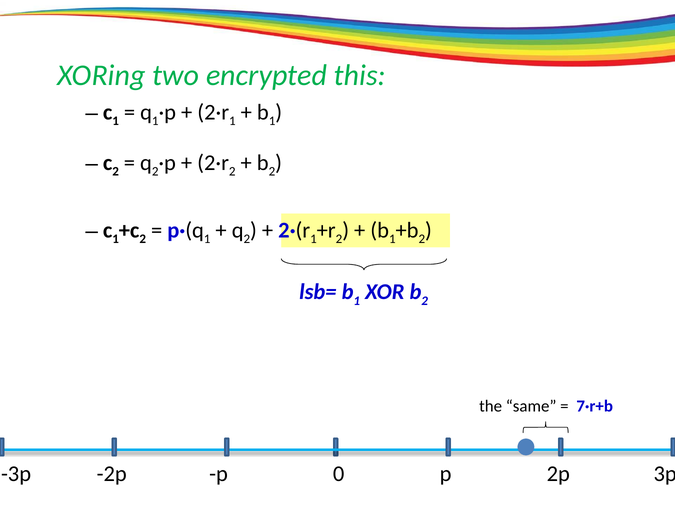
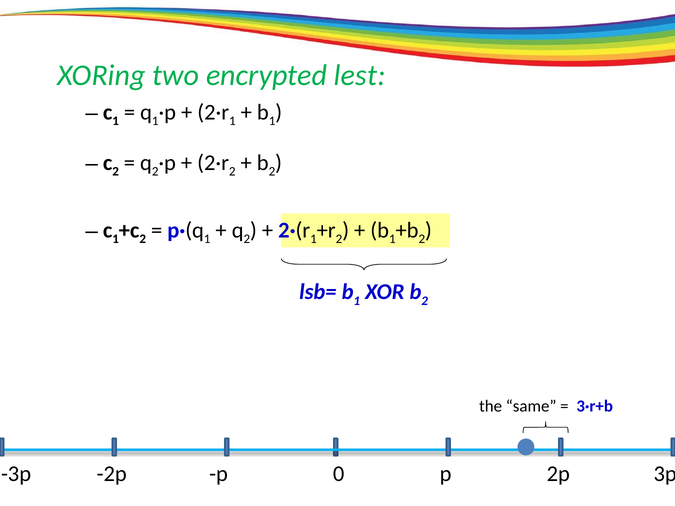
this: this -> lest (360, 75)
7·r+b: 7·r+b -> 3·r+b (595, 406)
